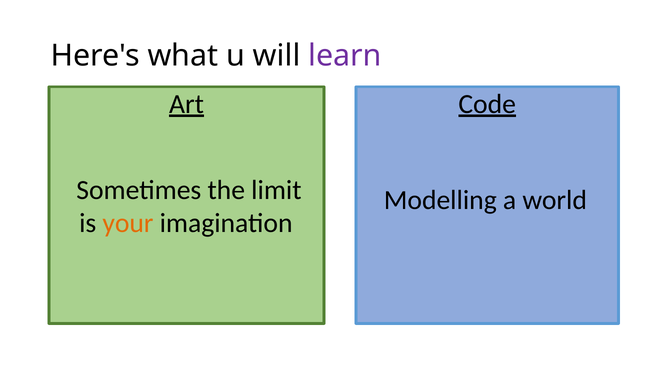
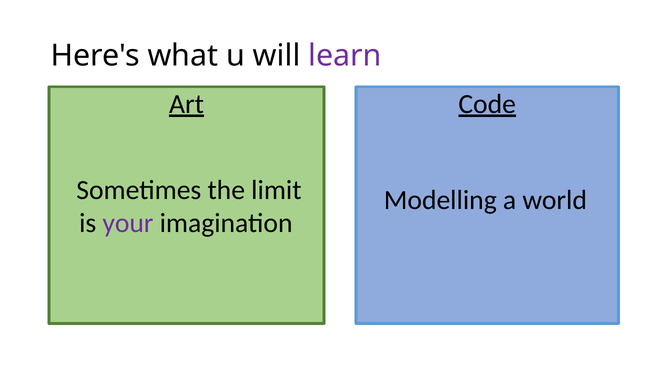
your colour: orange -> purple (128, 223)
